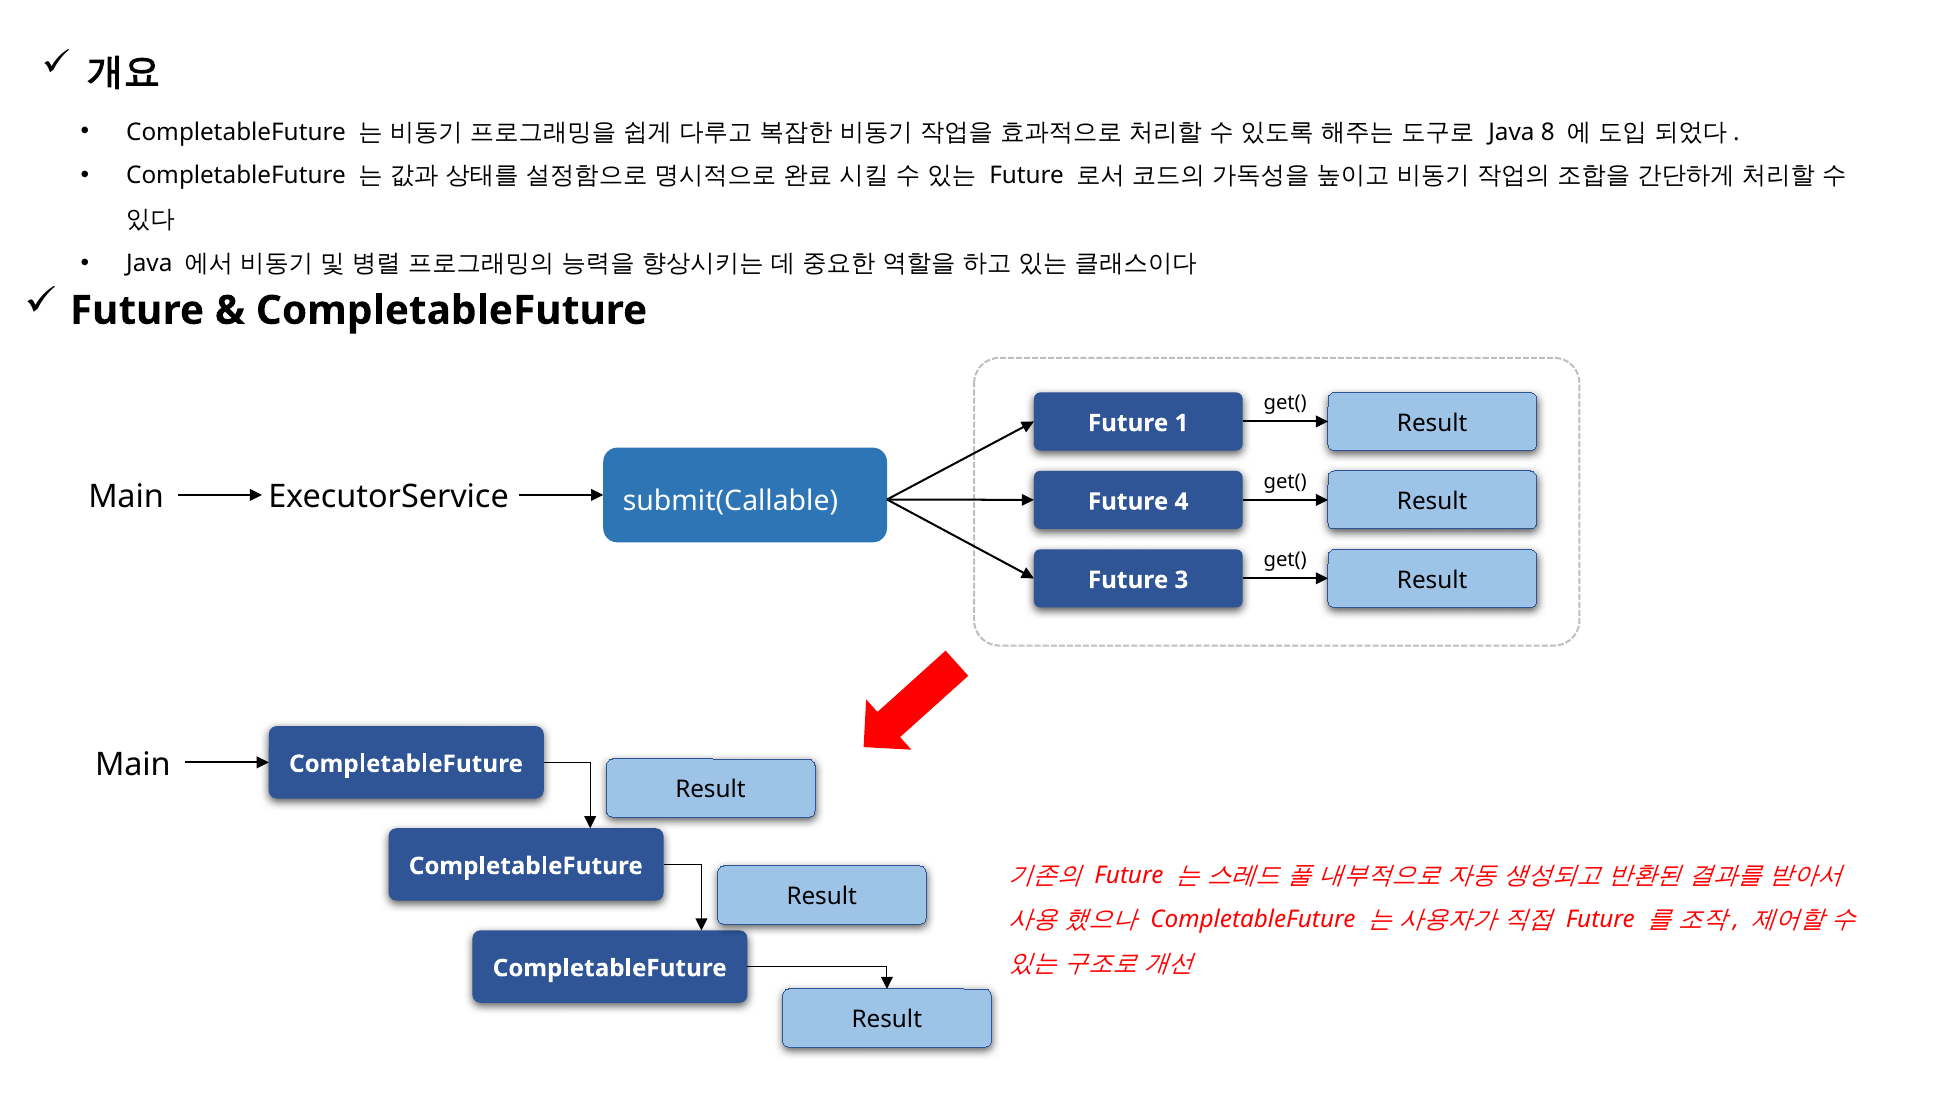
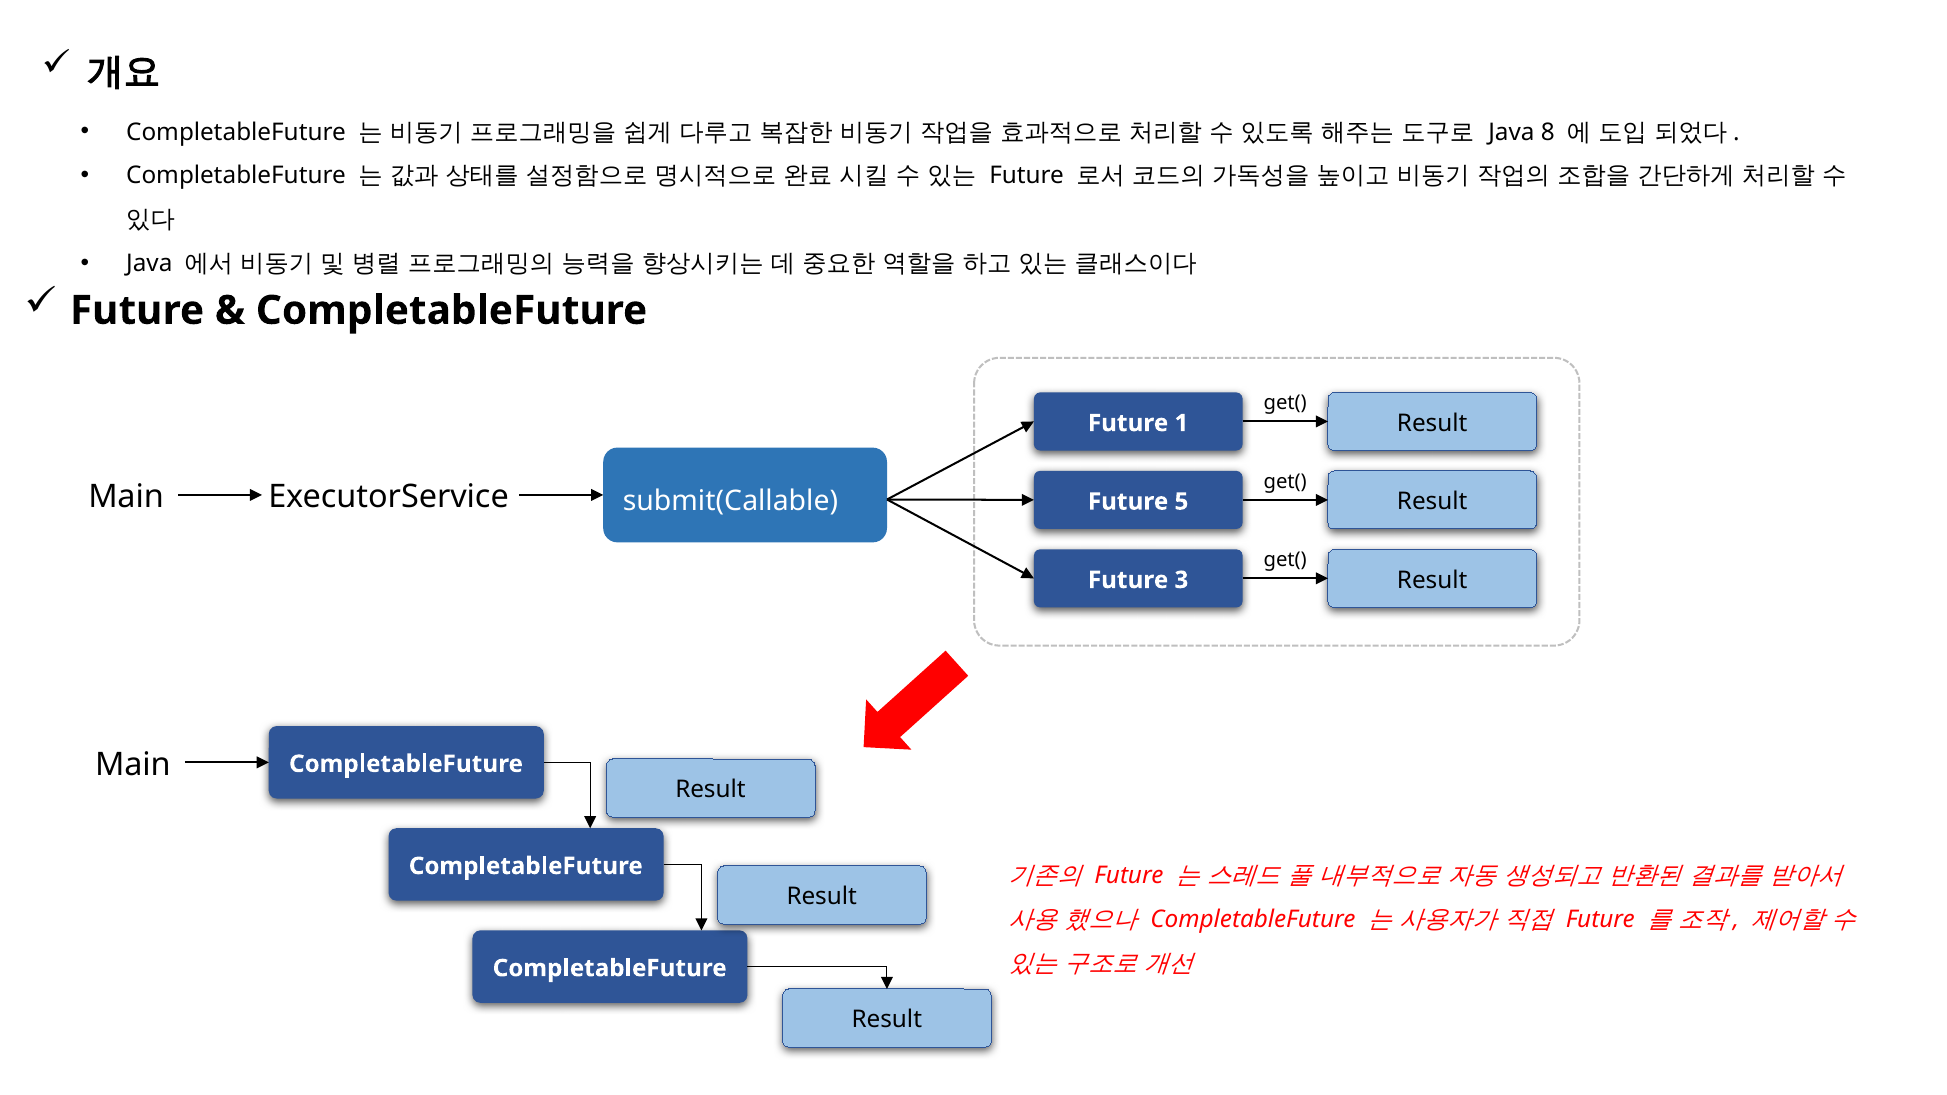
4: 4 -> 5 (1181, 502)
